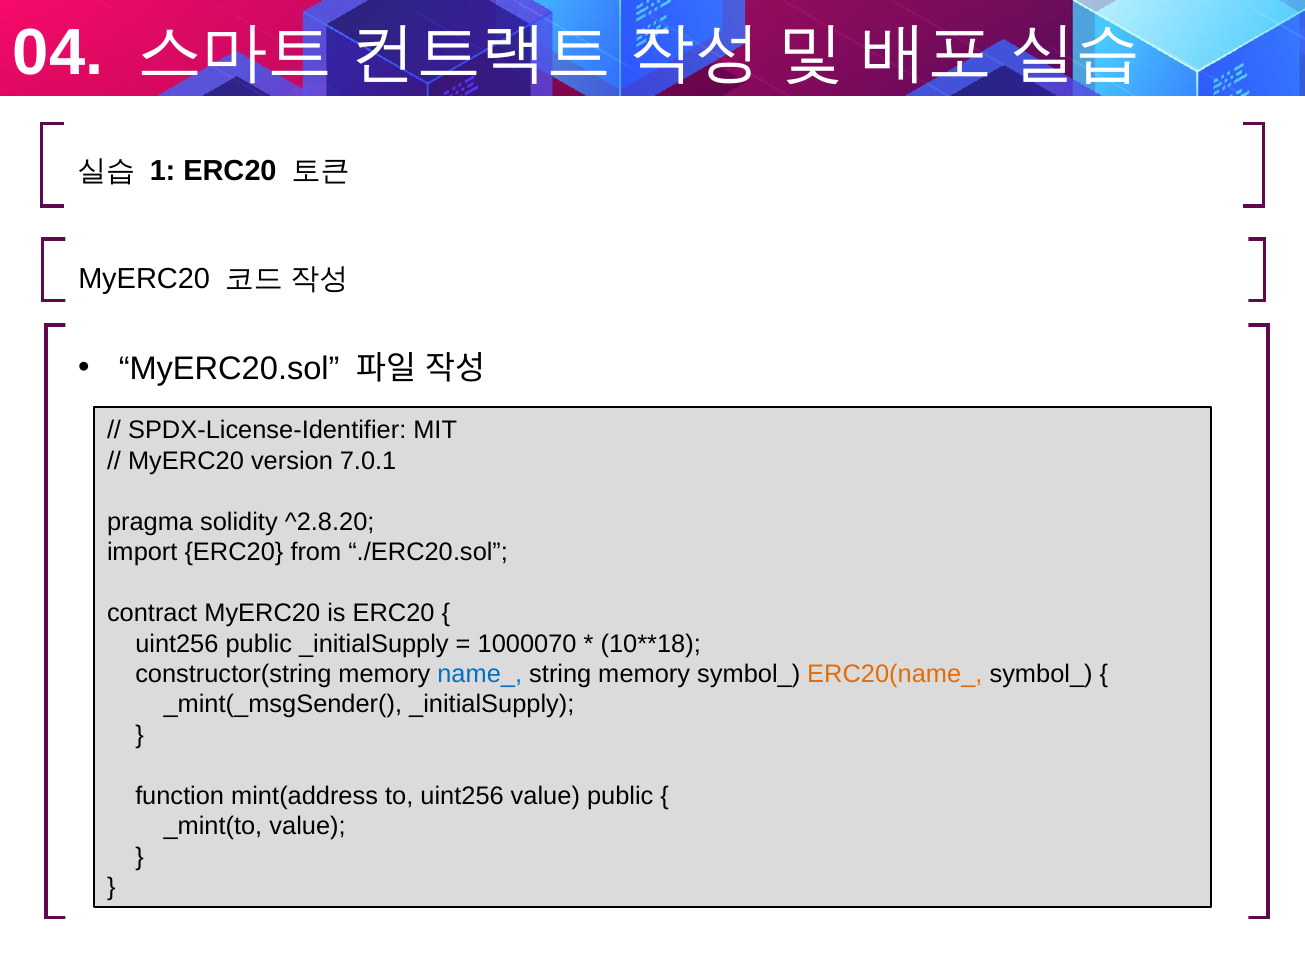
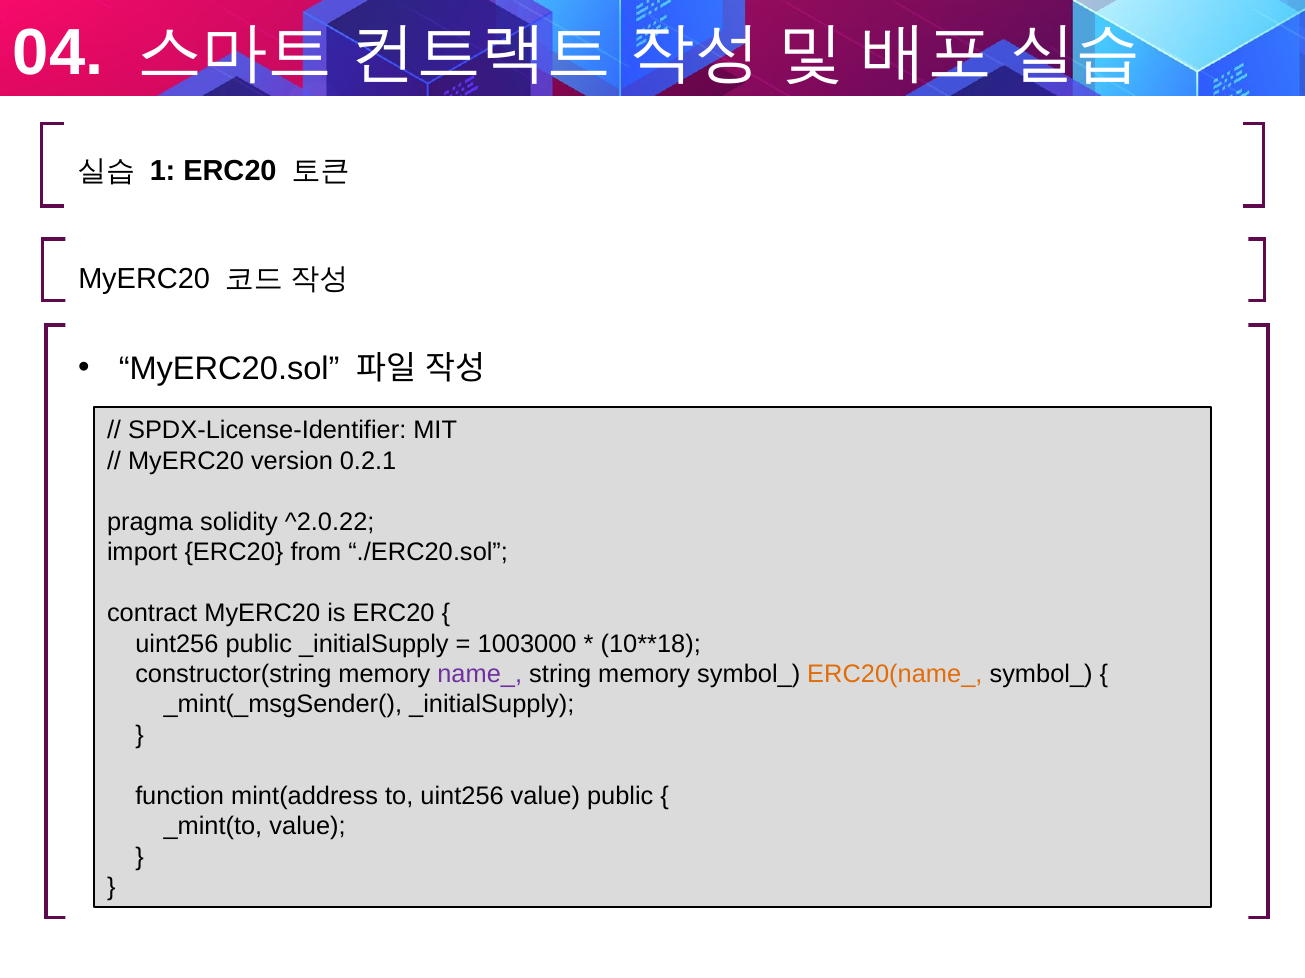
7.0.1: 7.0.1 -> 0.2.1 (368, 461)
^2.8.20: ^2.8.20 -> ^2.0.22 (330, 522)
1000070: 1000070 -> 1003000 (527, 644)
name_ colour: blue -> purple (480, 675)
